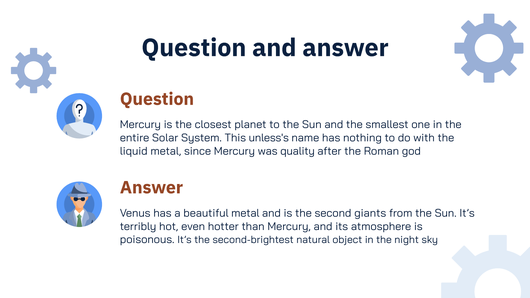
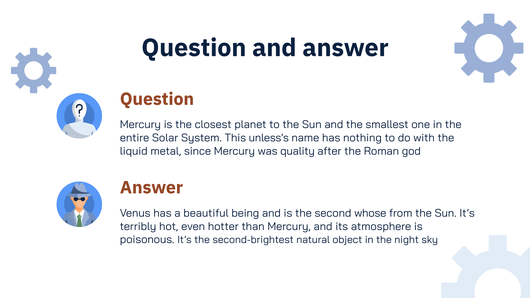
beautiful metal: metal -> being (245, 213)
giants: giants -> whose (370, 213)
